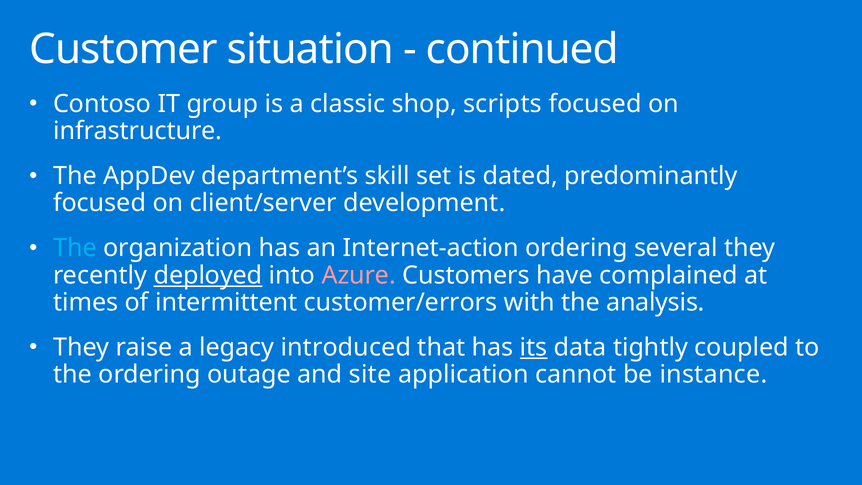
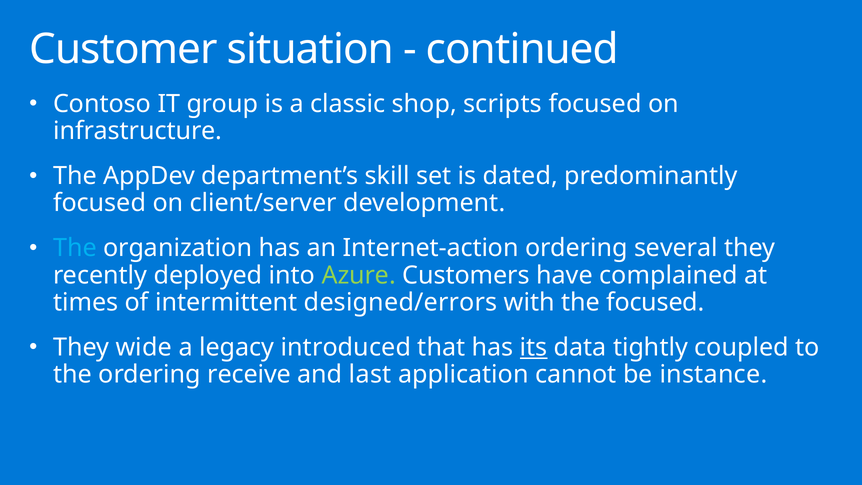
deployed underline: present -> none (208, 275)
Azure colour: pink -> light green (359, 275)
customer/errors: customer/errors -> designed/errors (401, 302)
the analysis: analysis -> focused (655, 302)
raise: raise -> wide (144, 347)
outage: outage -> receive (249, 374)
site: site -> last (370, 374)
